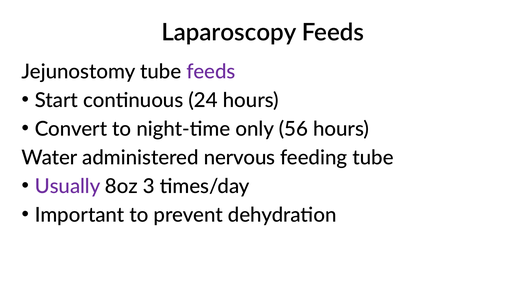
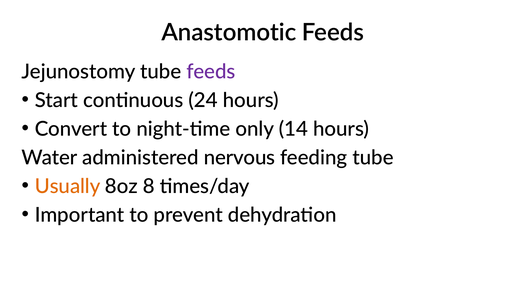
Laparoscopy: Laparoscopy -> Anastomotic (229, 33)
56: 56 -> 14 (293, 129)
Usually colour: purple -> orange (68, 187)
3: 3 -> 8 (149, 187)
